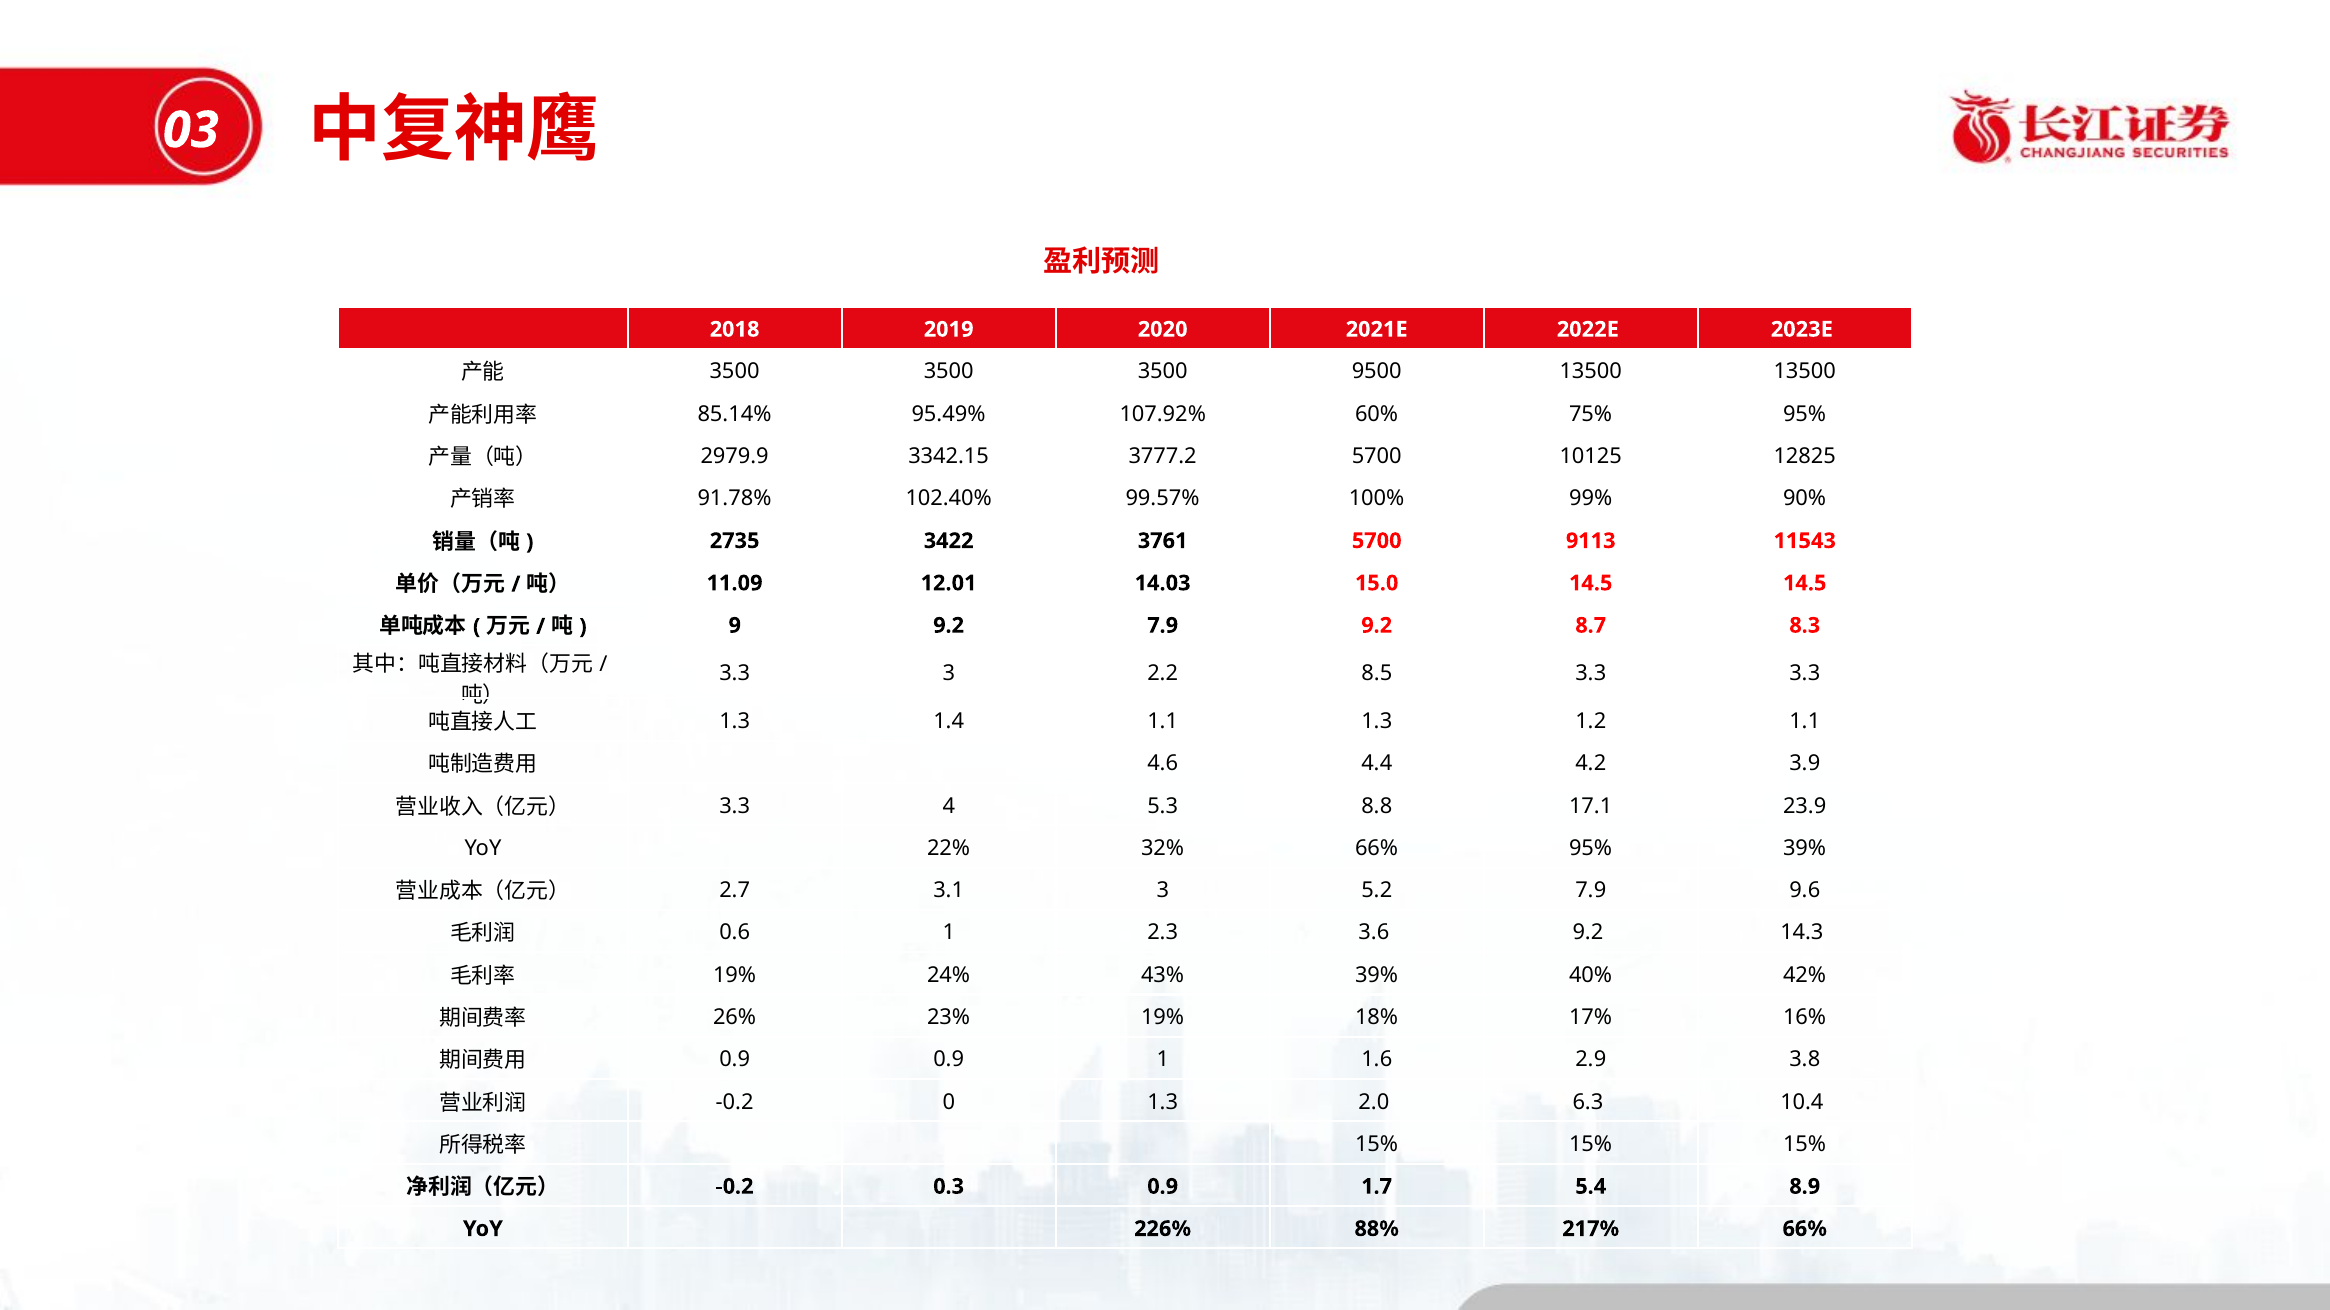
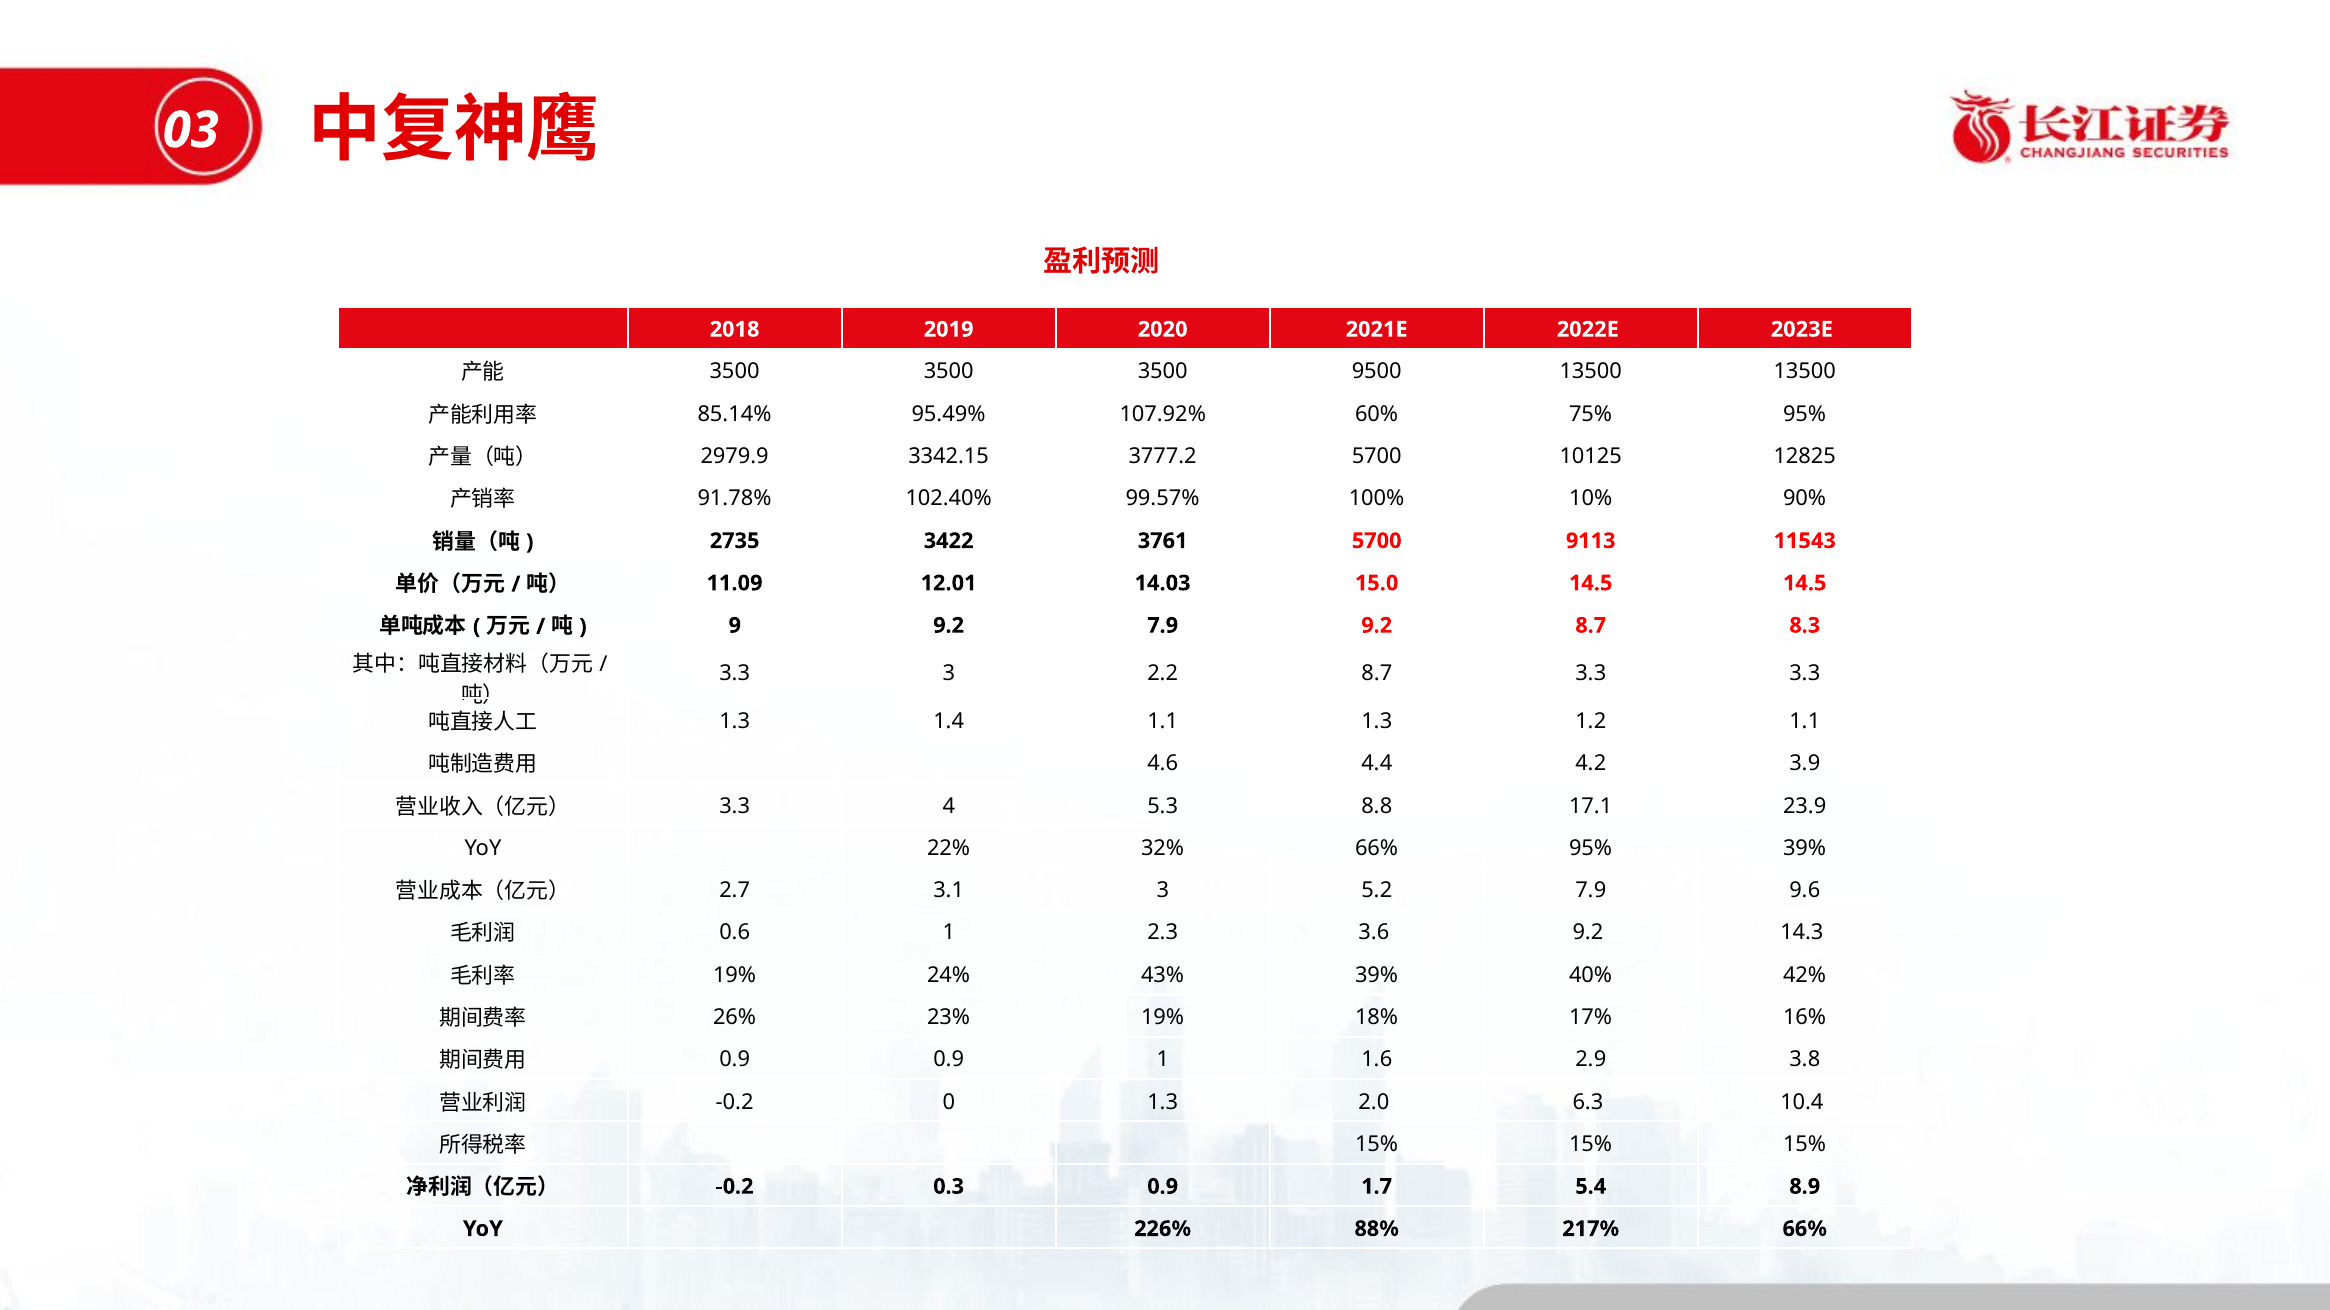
99%: 99% -> 10% (1591, 499)
2.2 8.5: 8.5 -> 8.7 (1377, 674)
